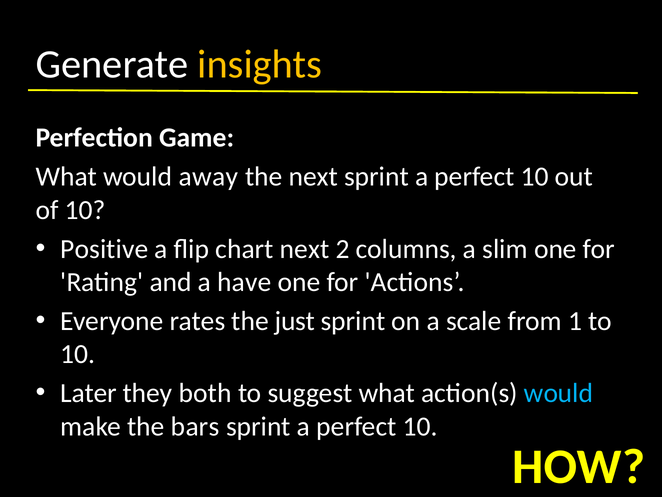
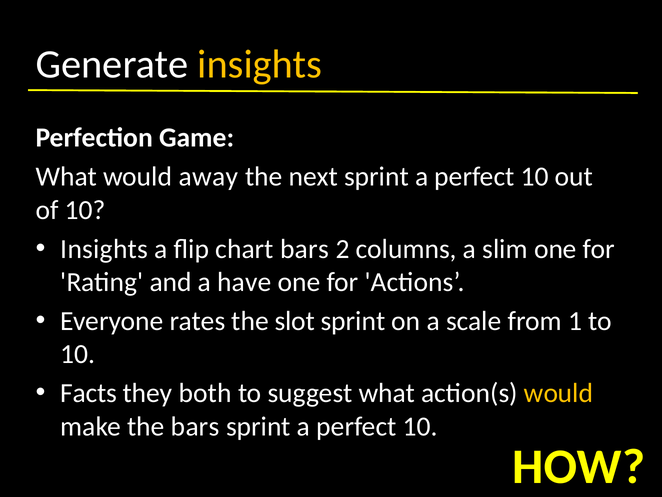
Positive: Positive -> Insights (104, 249)
chart next: next -> bars (305, 249)
just: just -> slot (295, 321)
Later: Later -> Facts (89, 393)
would colour: light blue -> yellow (559, 393)
